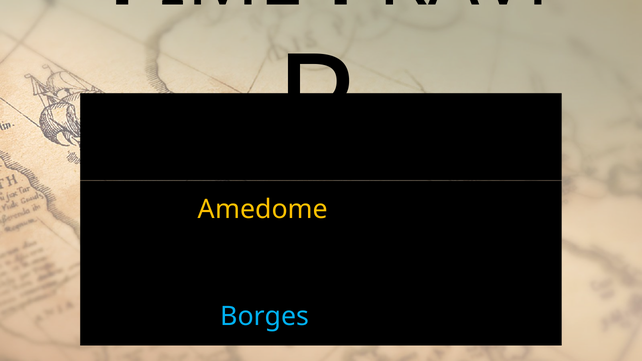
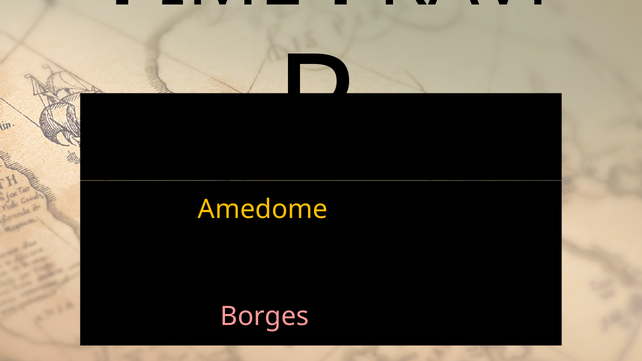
Borges colour: light blue -> pink (265, 316)
